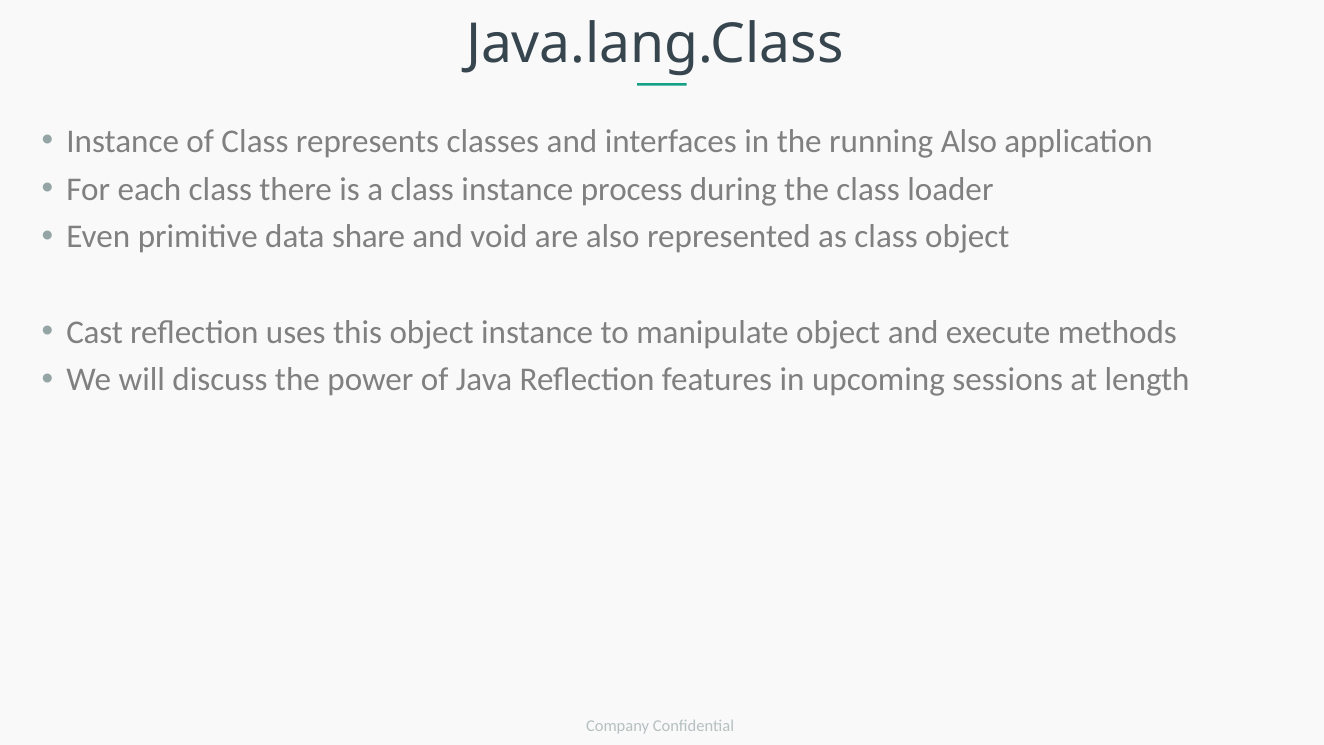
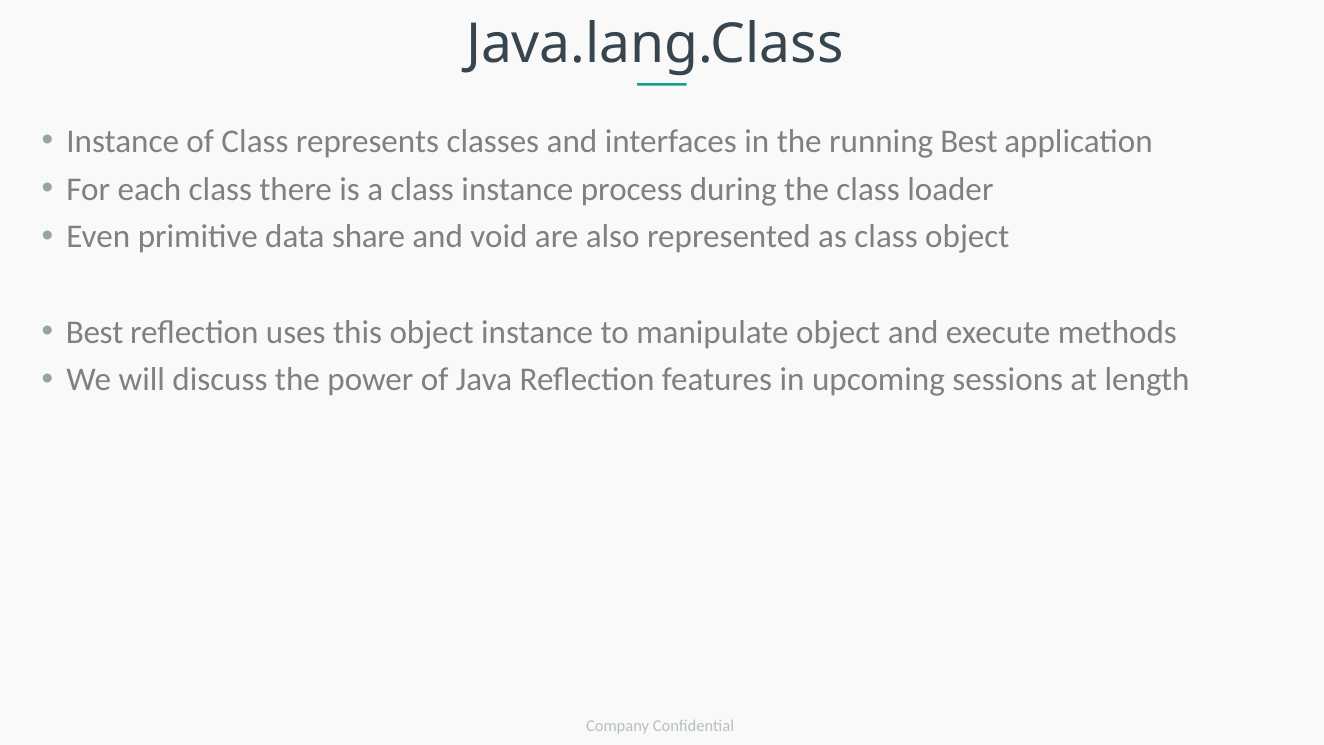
running Also: Also -> Best (969, 142)
Cast: Cast -> Best (95, 332)
